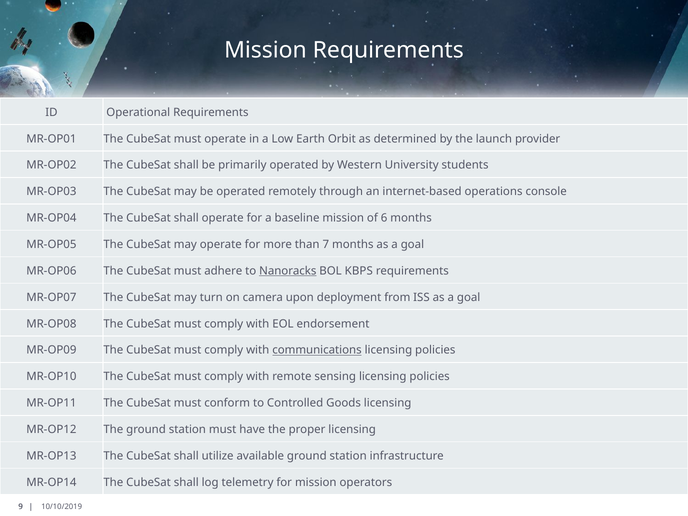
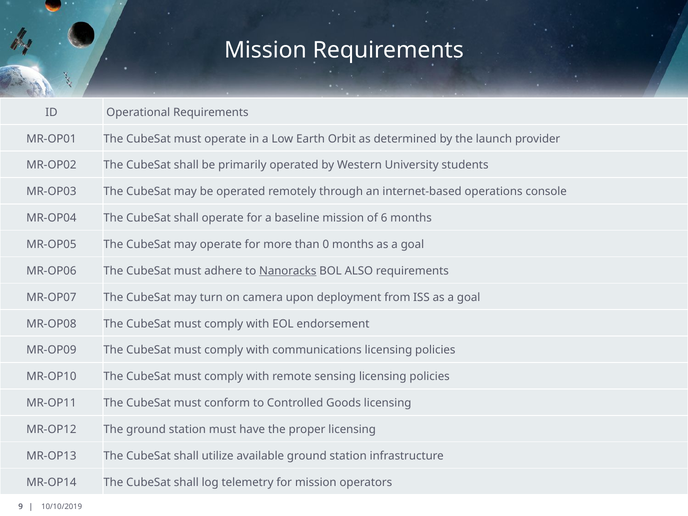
7: 7 -> 0 (326, 244)
KBPS: KBPS -> ALSO (359, 271)
communications underline: present -> none (317, 350)
